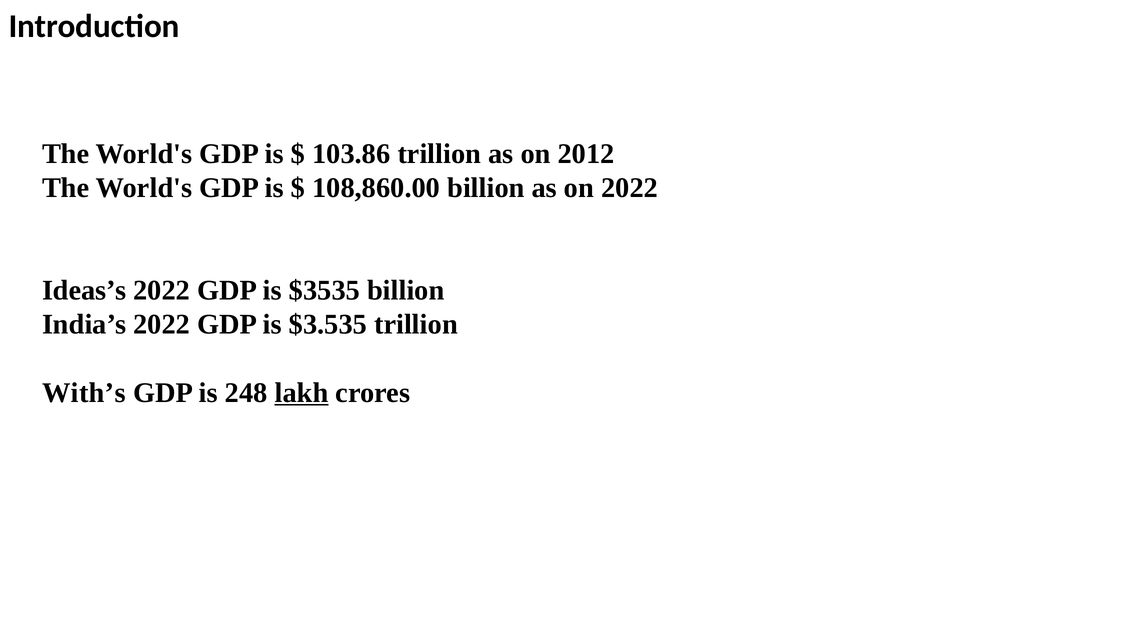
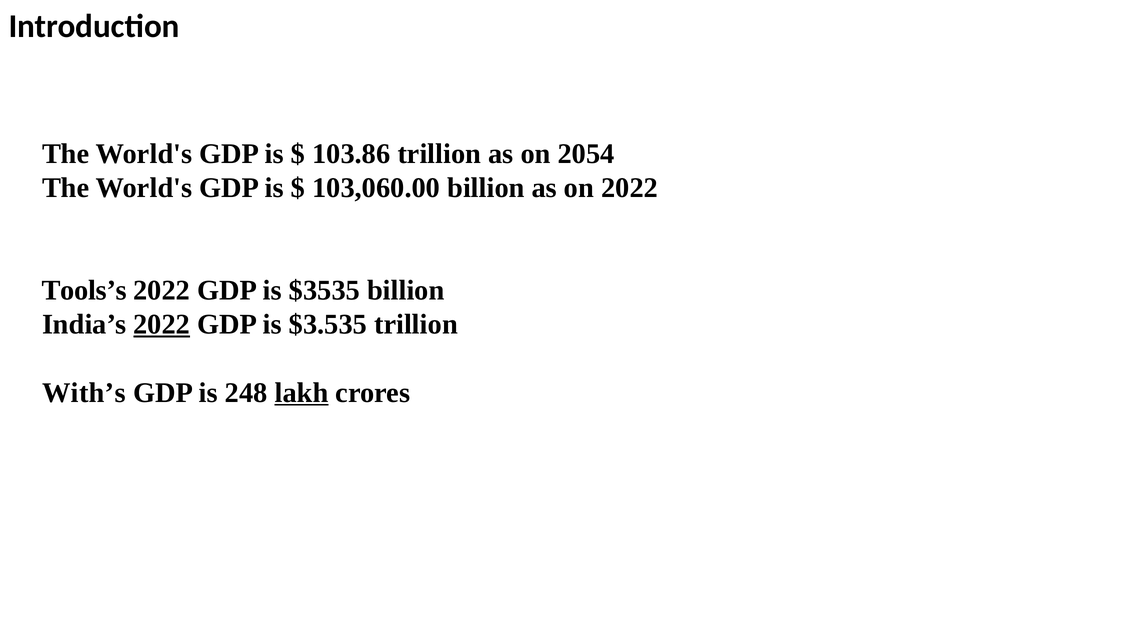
2012: 2012 -> 2054 (586, 154)
108,860.00: 108,860.00 -> 103,060.00 (376, 188)
Ideas’s: Ideas’s -> Tools’s (84, 290)
2022 underline: none -> present (162, 324)
